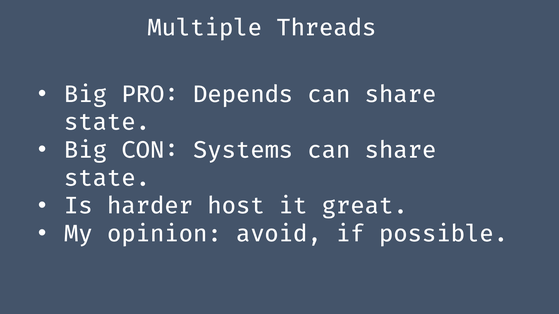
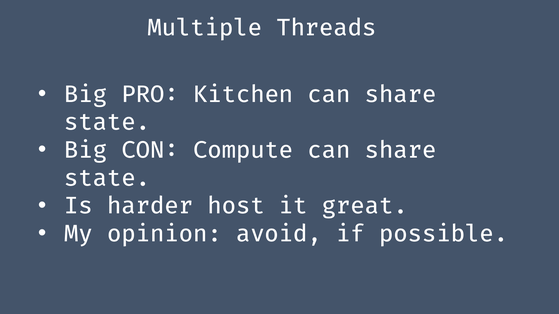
Depends: Depends -> Kitchen (243, 94)
Systems: Systems -> Compute (243, 150)
